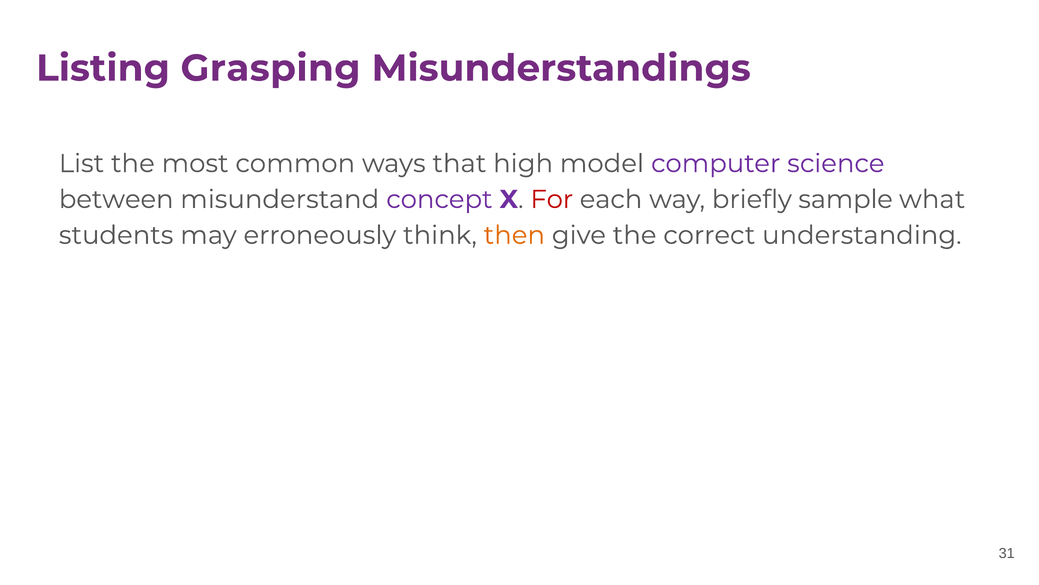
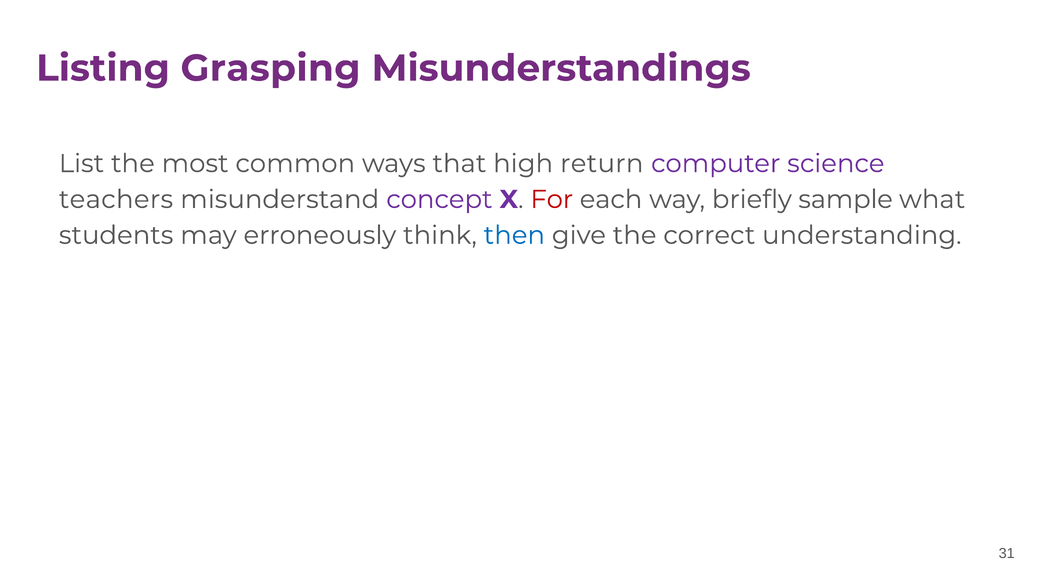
model: model -> return (602, 163)
between: between -> teachers (116, 199)
then colour: orange -> blue (514, 235)
